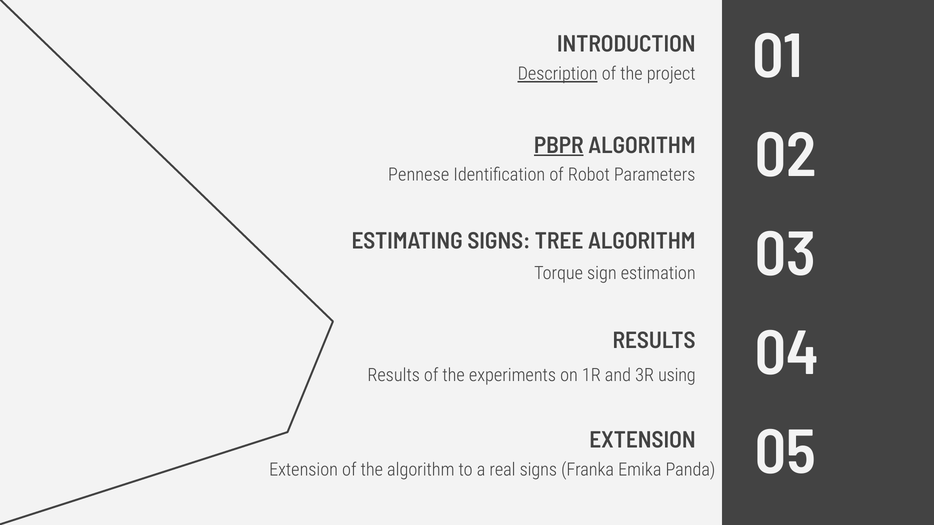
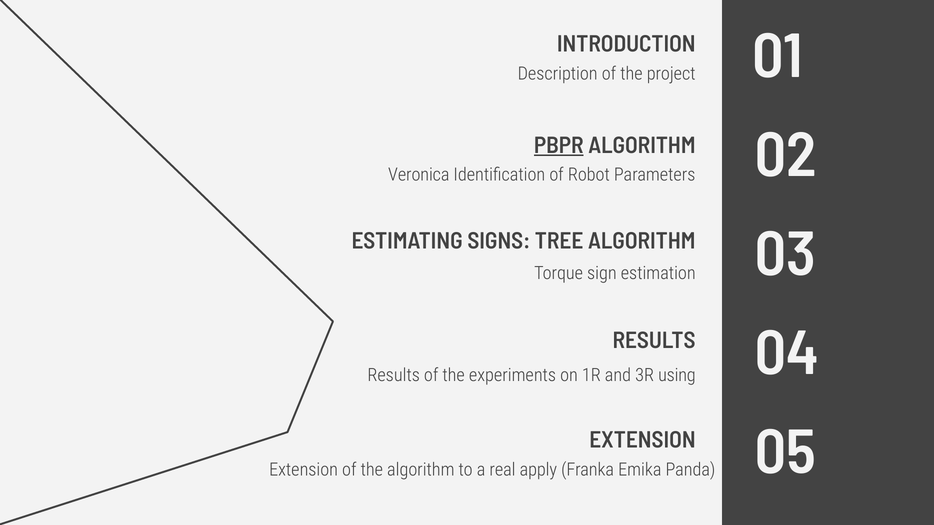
Description underline: present -> none (558, 74)
Pennese: Pennese -> Veronica (419, 175)
real signs: signs -> apply (538, 470)
